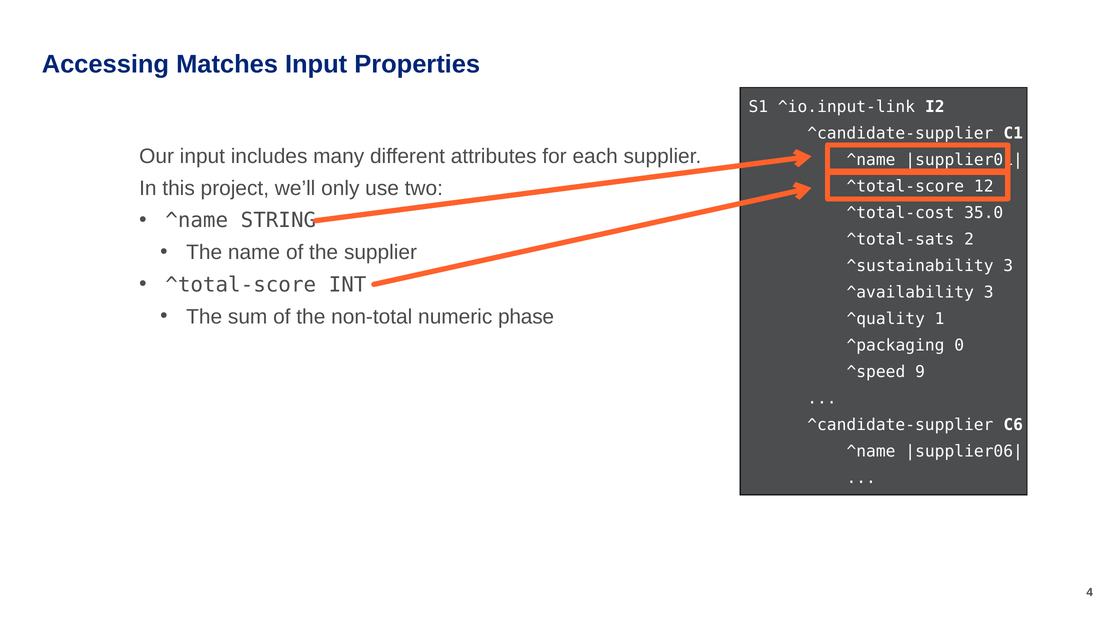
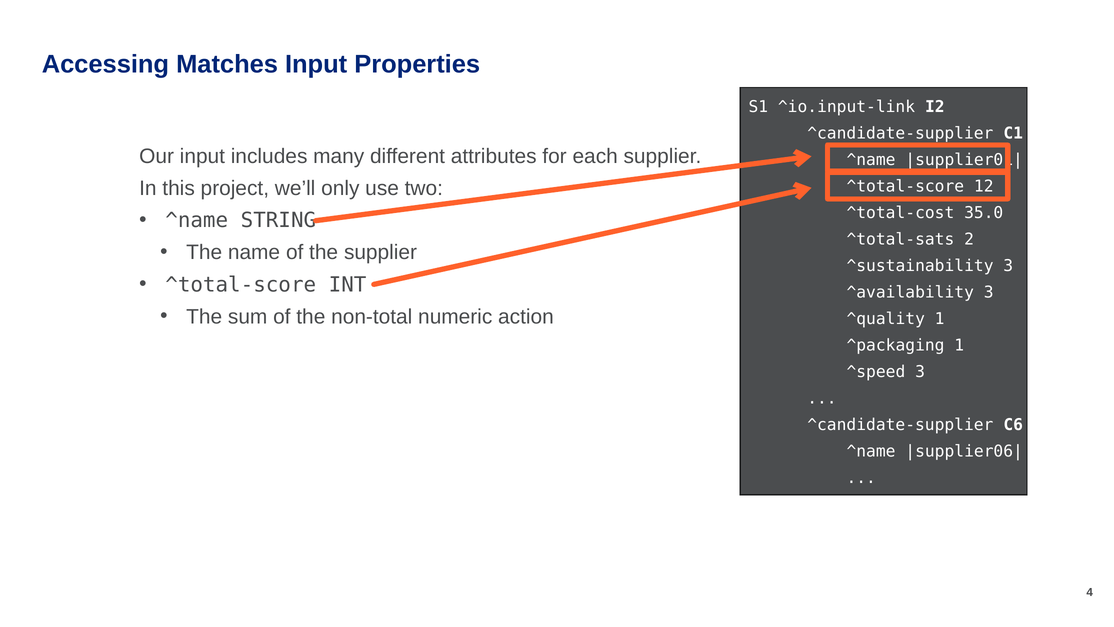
phase: phase -> action (526, 316)
^packaging 0: 0 -> 1 (959, 345)
^speed 9: 9 -> 3 (920, 372)
